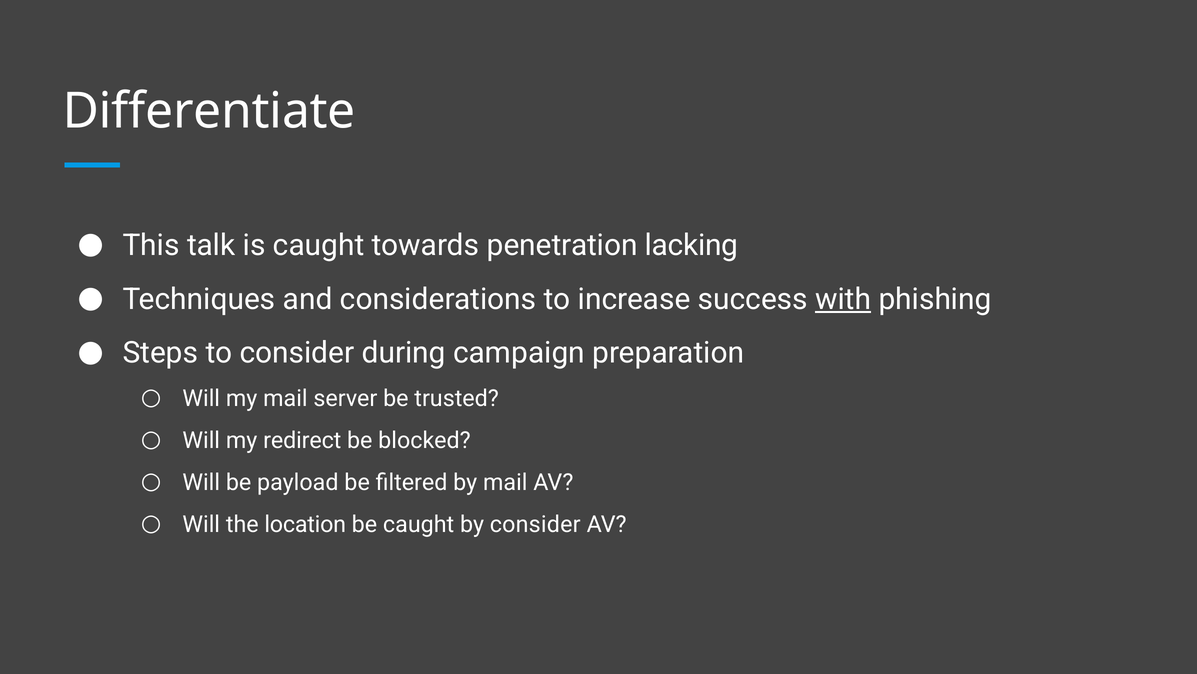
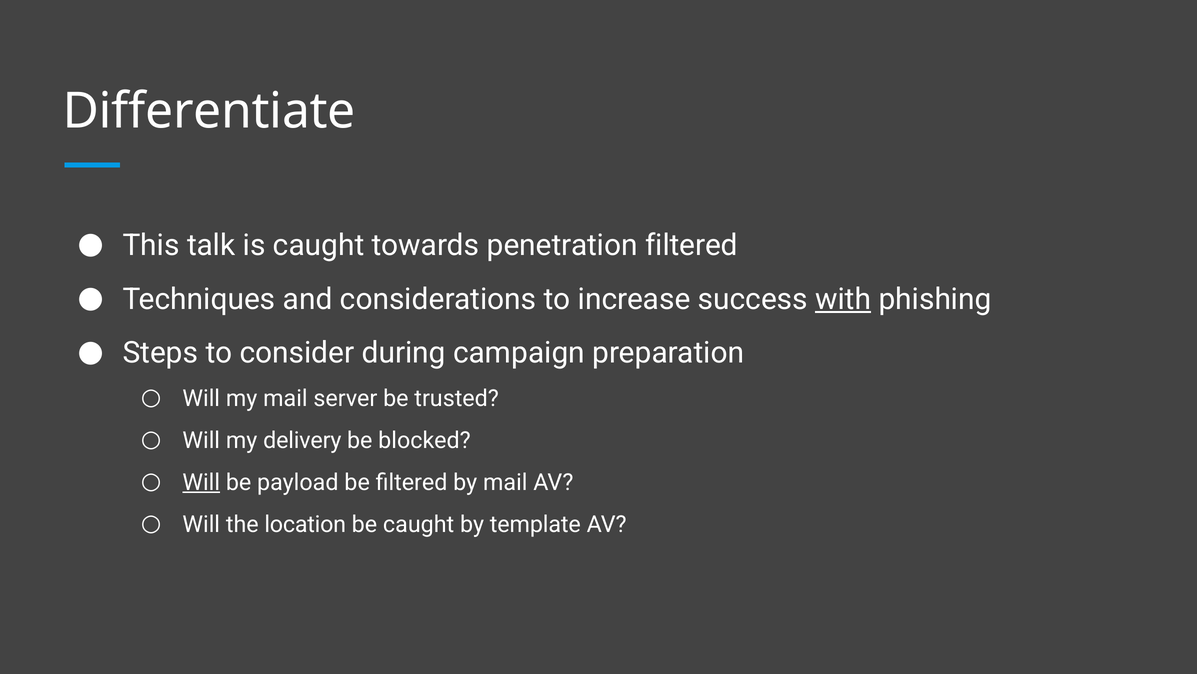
penetration lacking: lacking -> filtered (691, 245)
redirect: redirect -> delivery (302, 440)
Will underline: none -> present (201, 482)
by consider: consider -> template (535, 524)
